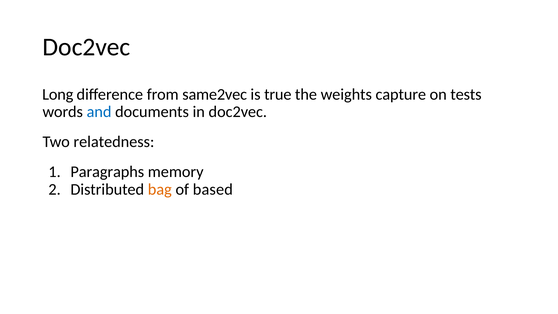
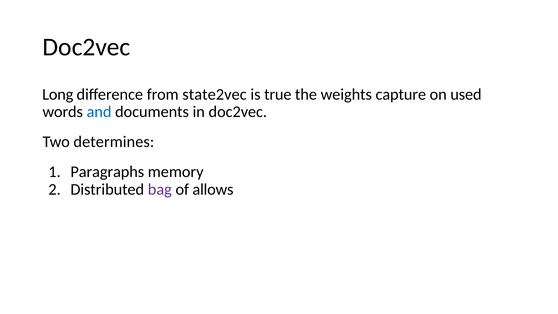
same2vec: same2vec -> state2vec (215, 94)
tests: tests -> used (466, 94)
relatedness: relatedness -> determines (114, 142)
bag colour: orange -> purple (160, 189)
based: based -> allows (213, 189)
